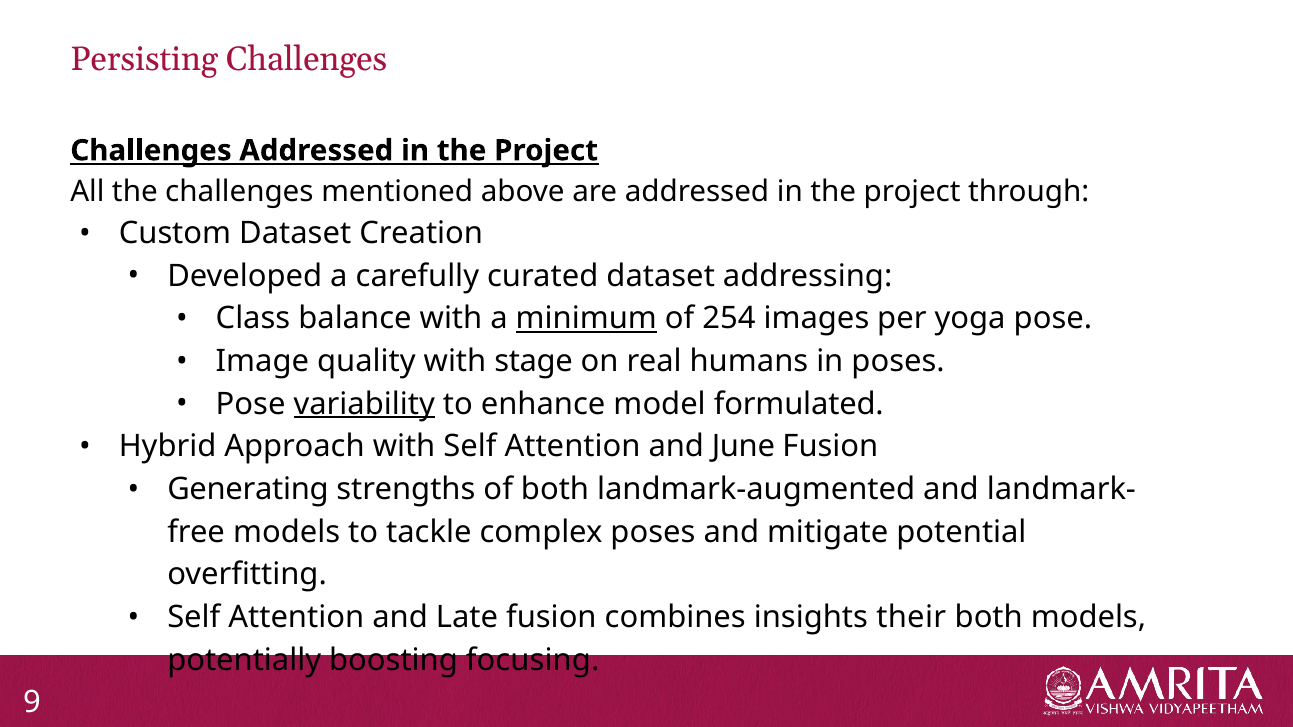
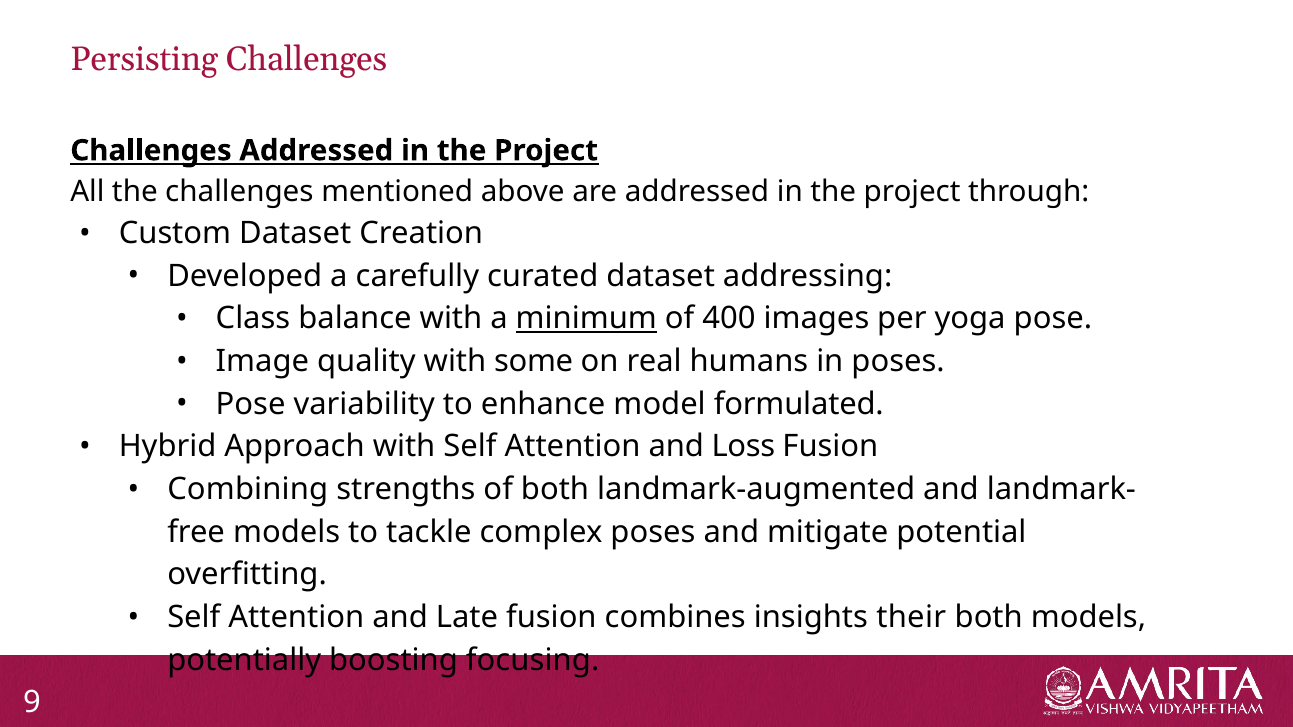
254: 254 -> 400 (729, 319)
stage: stage -> some (534, 361)
variability underline: present -> none (364, 404)
June: June -> Loss (743, 447)
Generating: Generating -> Combining (248, 490)
